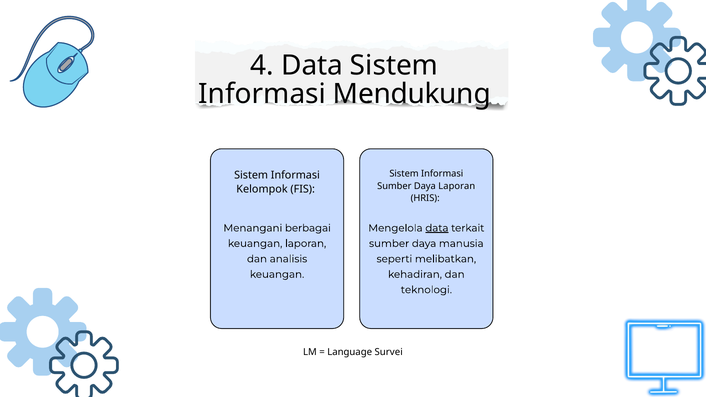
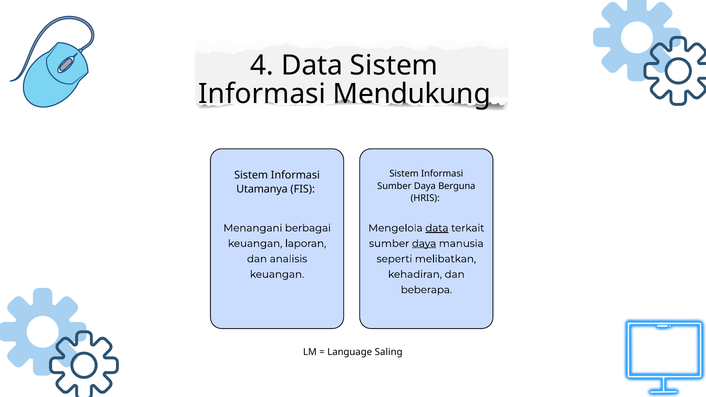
Daya Laporan: Laporan -> Berguna (457, 186)
Kelompok: Kelompok -> Utamanya (262, 189)
daya underline: none -> present (424, 244)
teknologi: teknologi -> beberapa (426, 290)
Survei: Survei -> Saling (389, 352)
